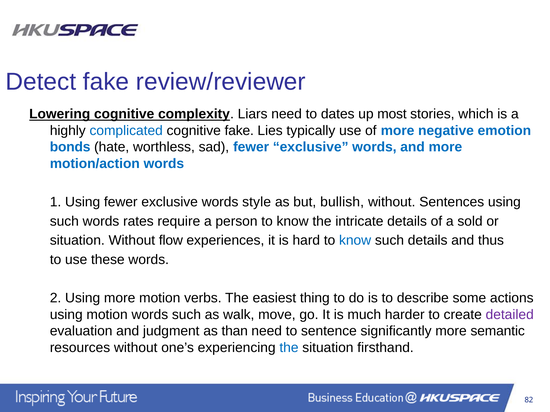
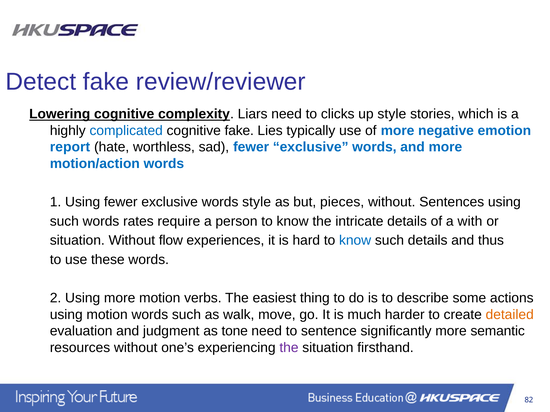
dates: dates -> clicks (338, 114)
up most: most -> style (392, 114)
bonds: bonds -> report (70, 147)
bullish: bullish -> pieces (342, 202)
sold: sold -> with (470, 221)
detailed colour: purple -> orange (510, 315)
than: than -> tone (235, 331)
the colour: blue -> purple (289, 348)
